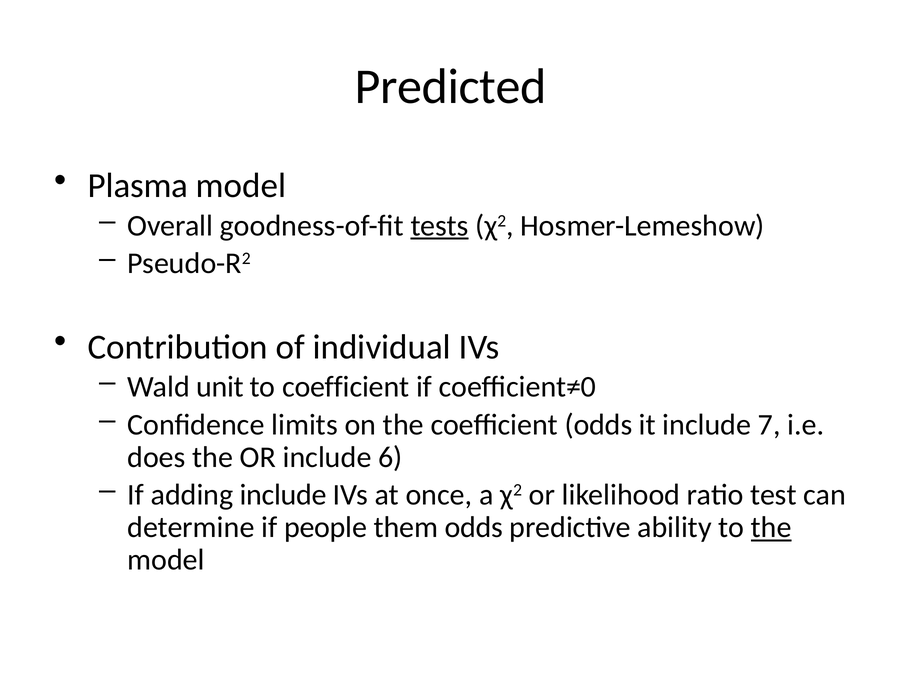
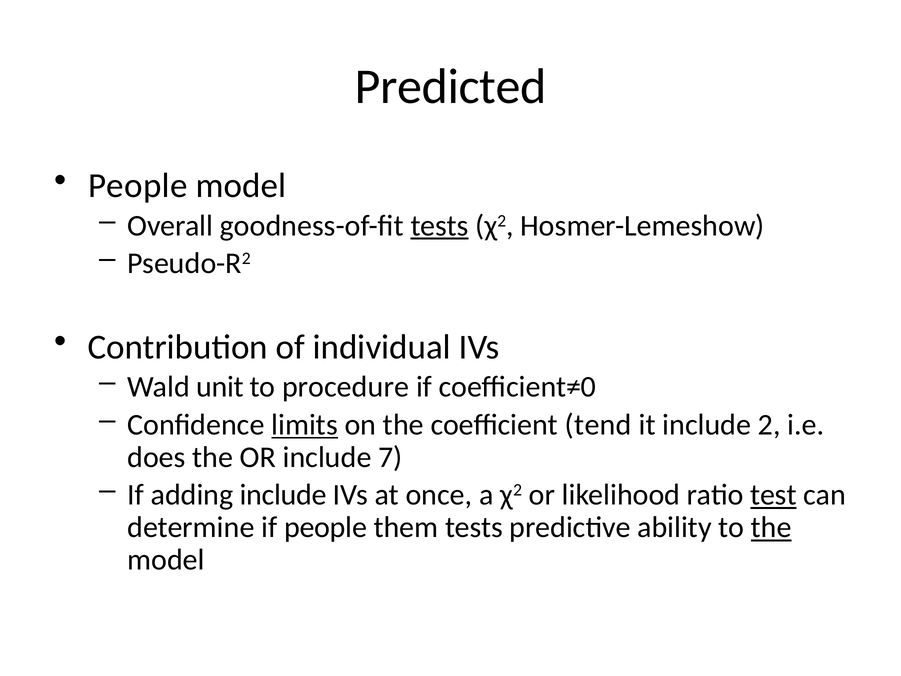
Plasma: Plasma -> People (138, 186)
to coefficient: coefficient -> procedure (346, 387)
limits underline: none -> present (305, 425)
coefficient odds: odds -> tend (598, 425)
7: 7 -> 2 (769, 425)
6: 6 -> 7 (390, 457)
test underline: none -> present (773, 495)
them odds: odds -> tests (474, 527)
